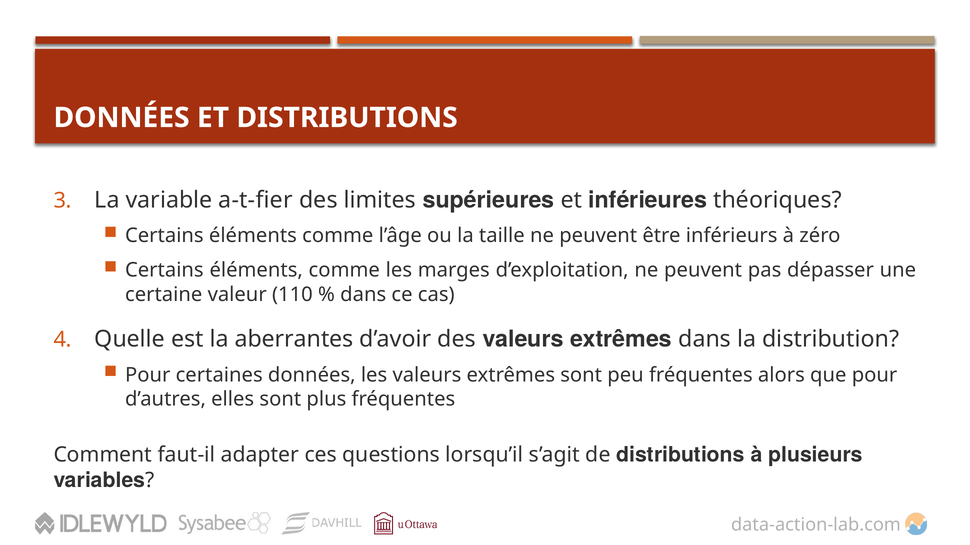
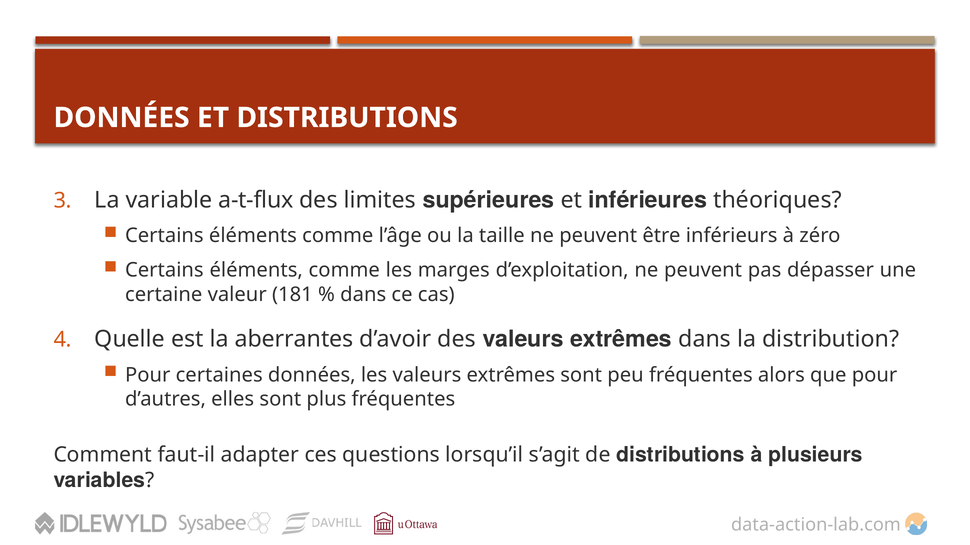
a-t-fier: a-t-fier -> a-t-flux (256, 200)
110: 110 -> 181 (292, 295)
